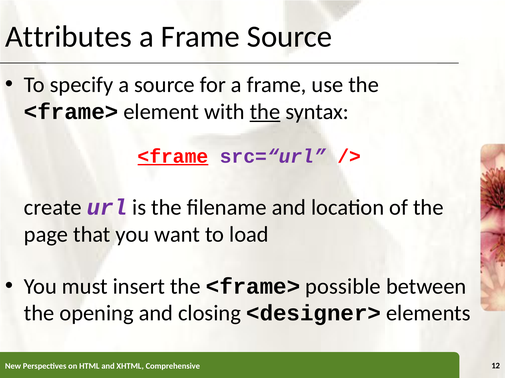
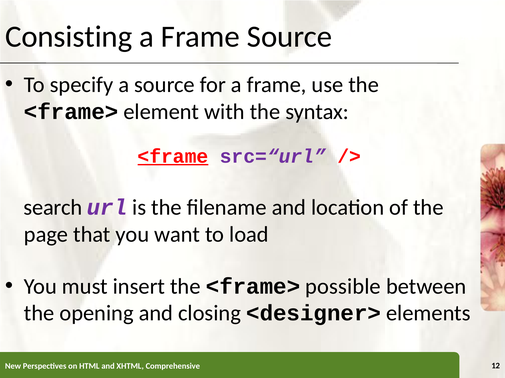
Attributes: Attributes -> Consisting (69, 37)
the underline: present -> none (265, 112)
create: create -> search (53, 208)
